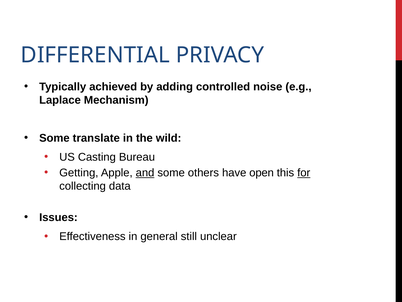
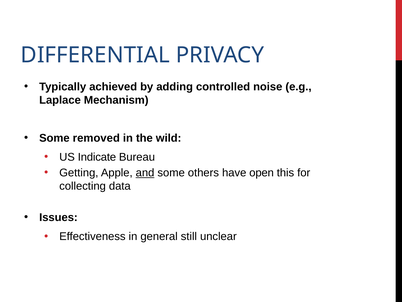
translate: translate -> removed (96, 138)
Casting: Casting -> Indicate (97, 157)
for underline: present -> none (304, 173)
